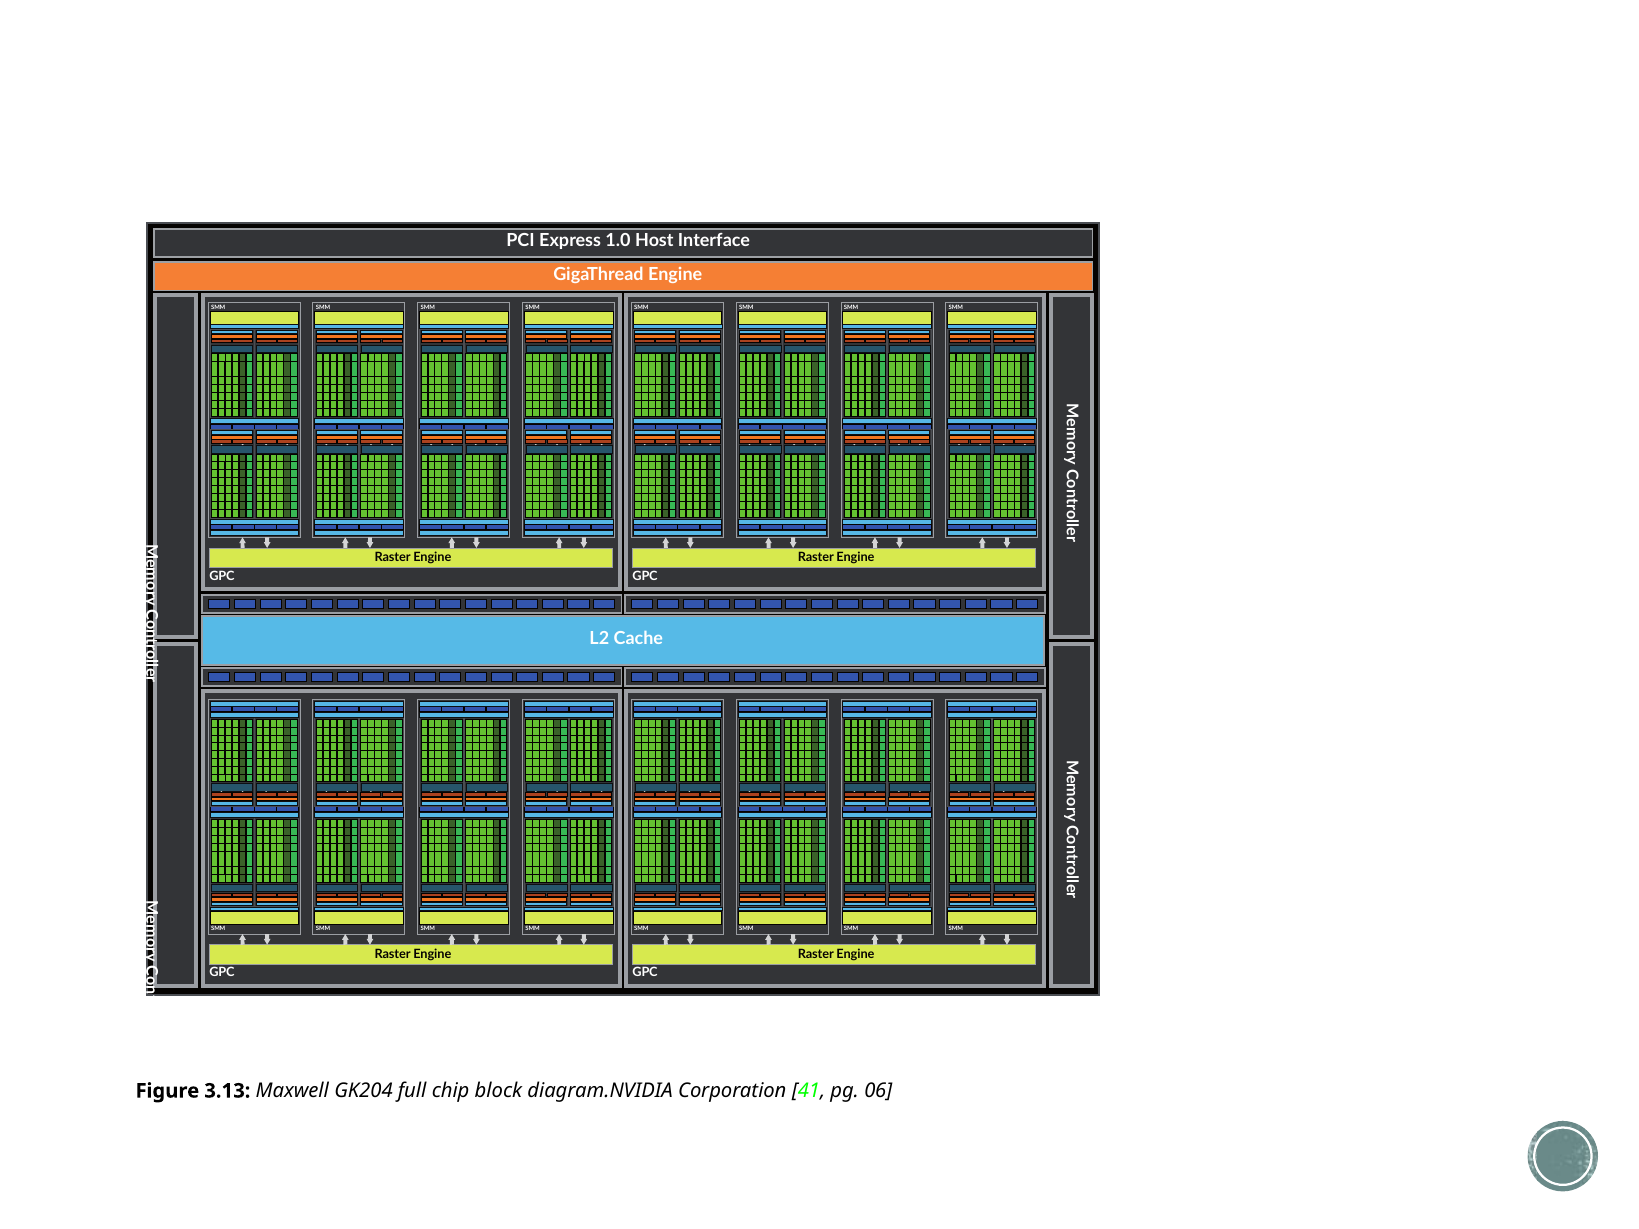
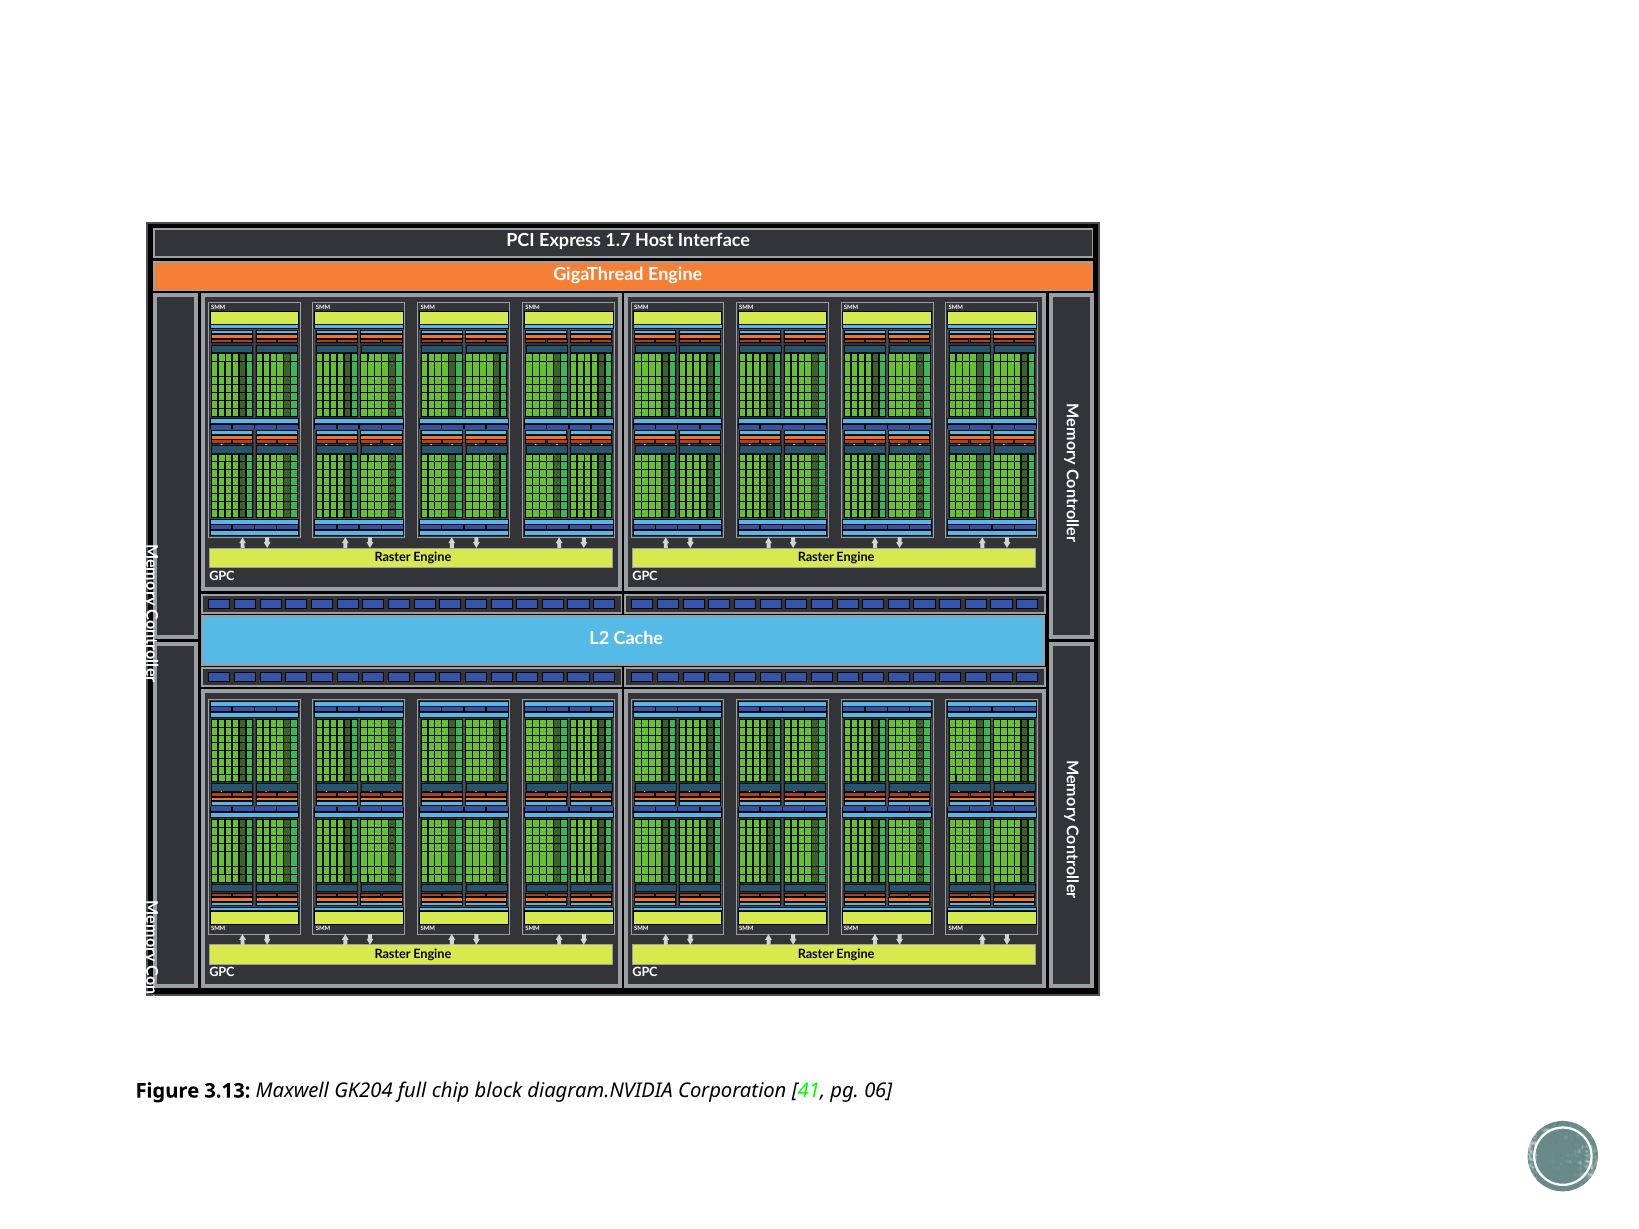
1.0: 1.0 -> 1.7 (618, 241)
